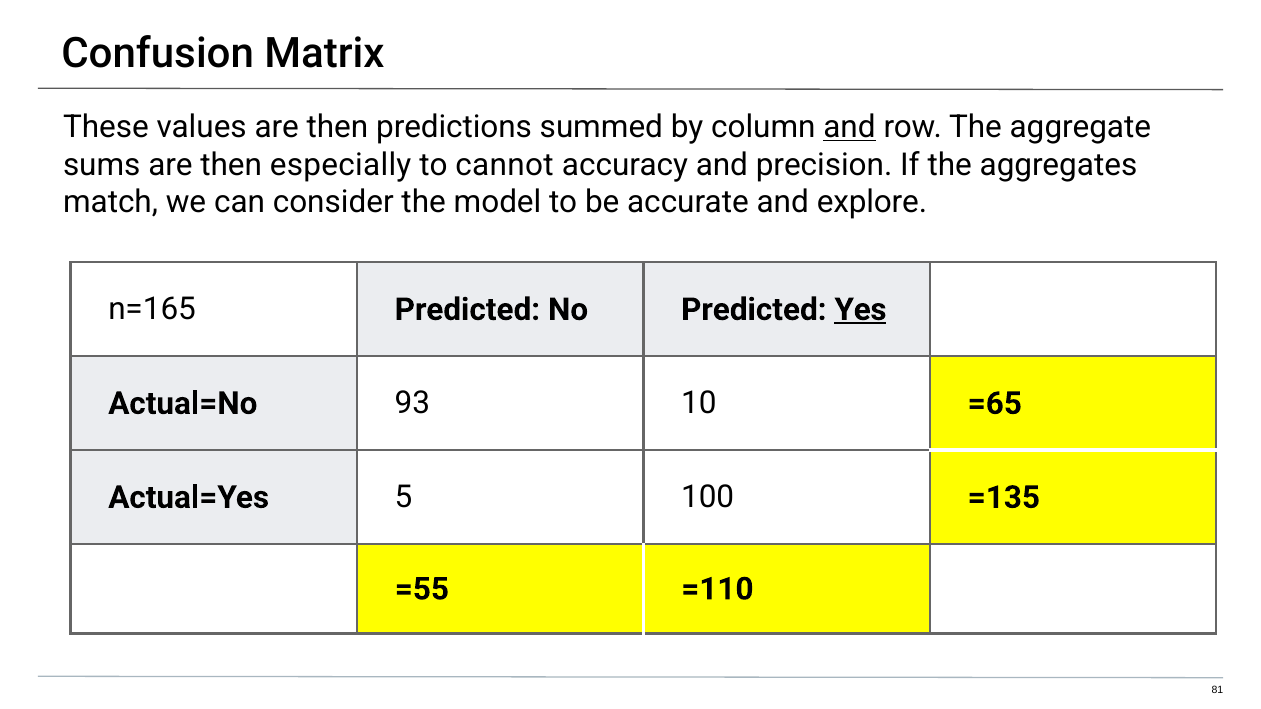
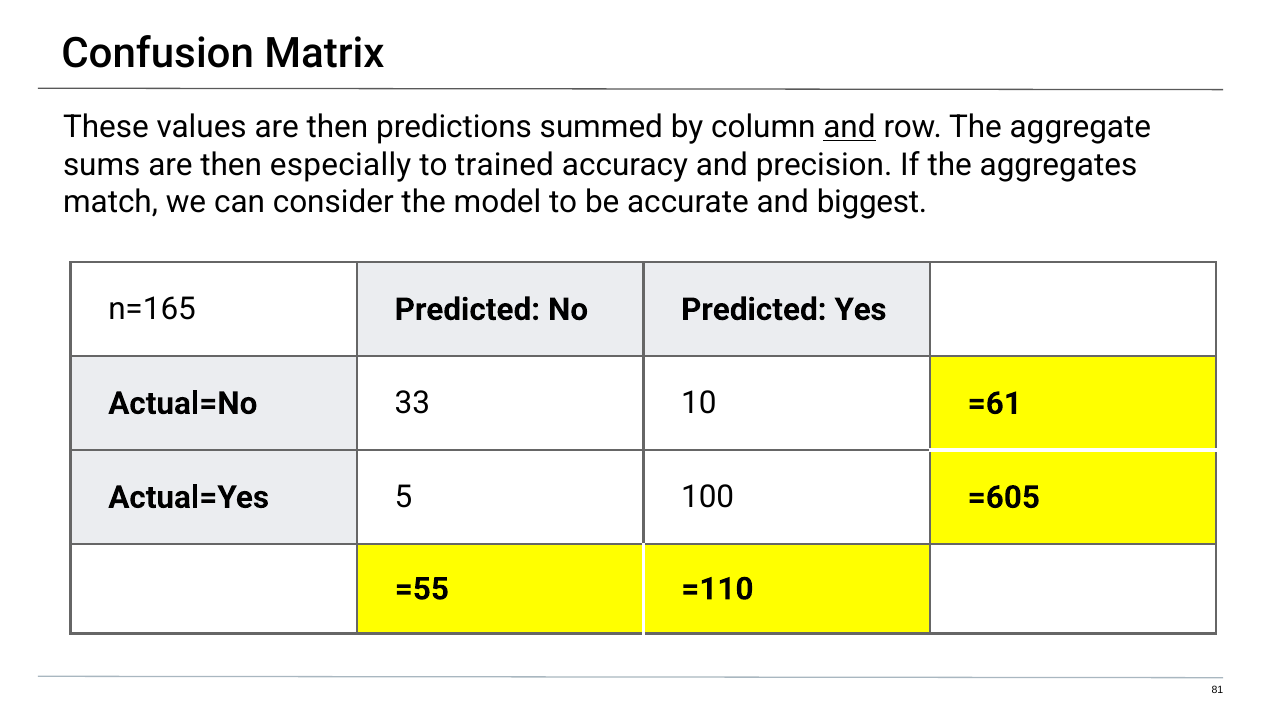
cannot: cannot -> trained (505, 165)
explore: explore -> biggest (872, 203)
Yes underline: present -> none (861, 310)
93: 93 -> 33 (412, 404)
=65: =65 -> =61 (995, 404)
=135: =135 -> =605 (1004, 498)
